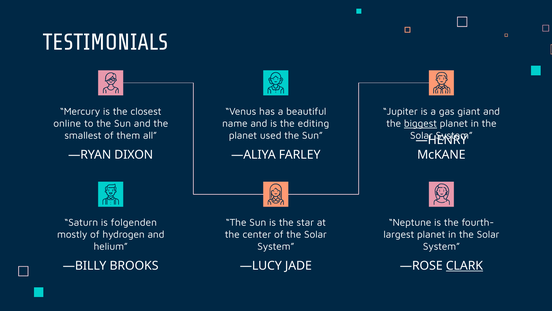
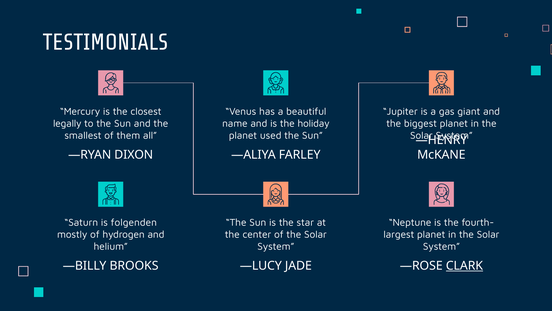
online: online -> legally (67, 123)
editing: editing -> holiday (314, 123)
biggest underline: present -> none (420, 123)
